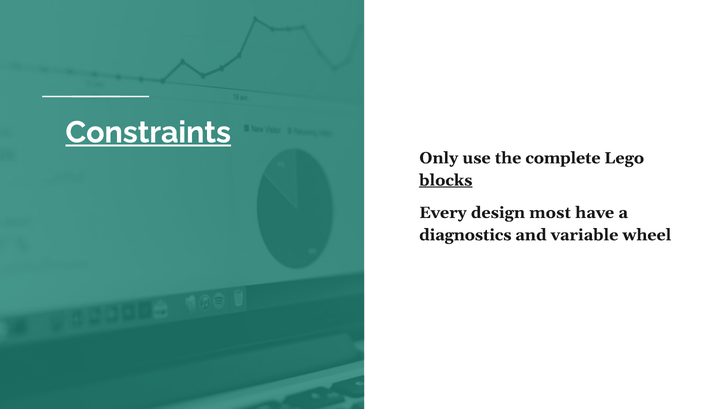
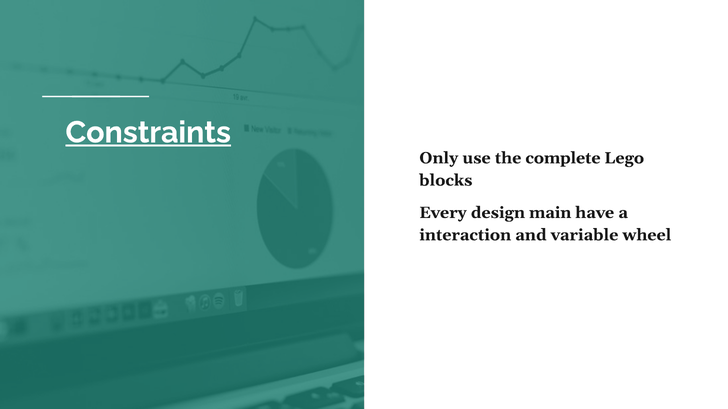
blocks underline: present -> none (446, 181)
most: most -> main (550, 213)
diagnostics: diagnostics -> interaction (465, 235)
